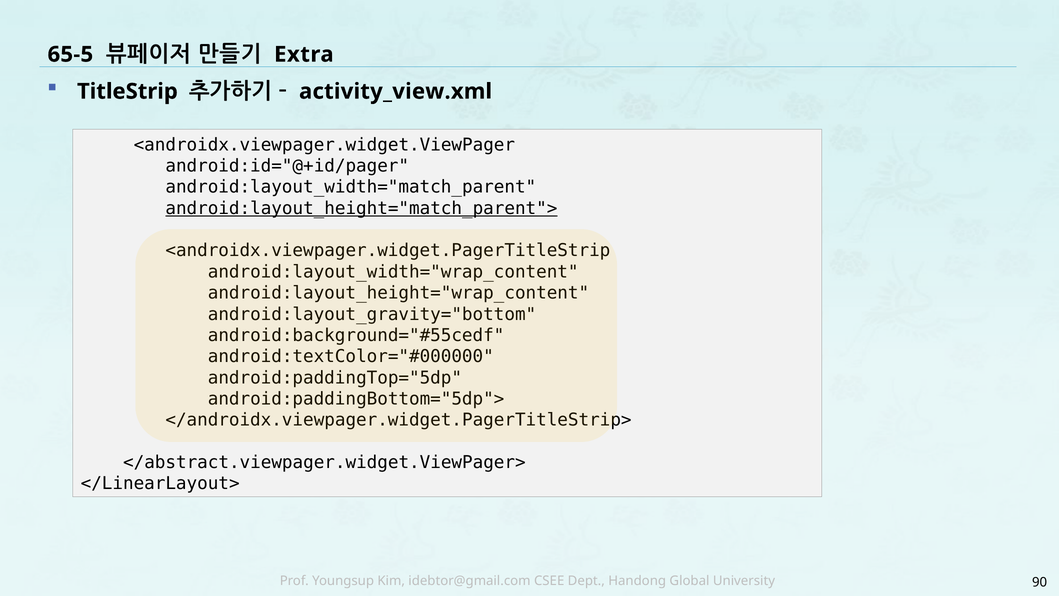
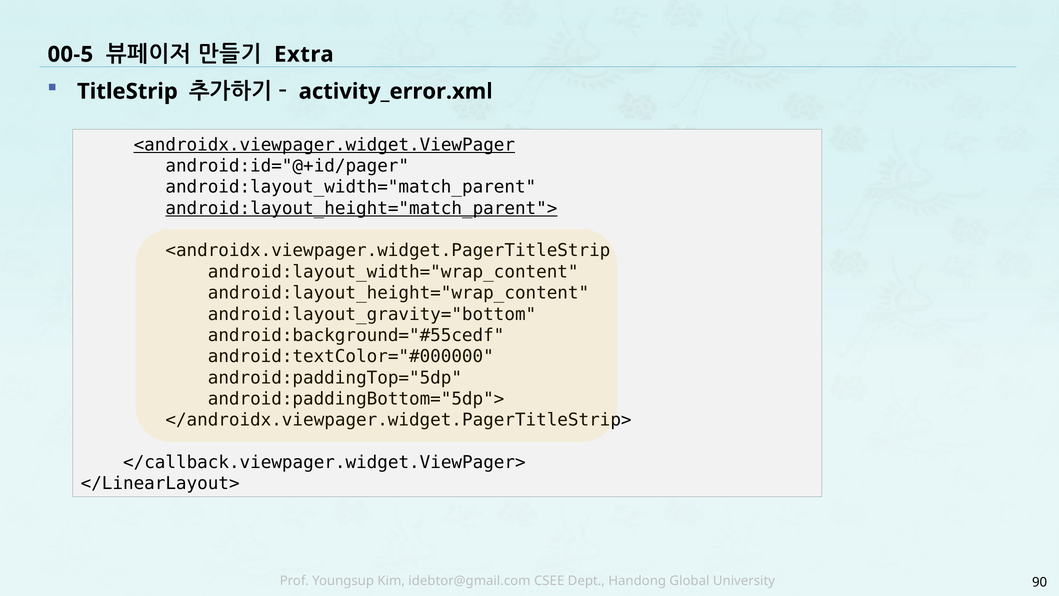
65-5: 65-5 -> 00-5 (70, 54)
activity_view.xml: activity_view.xml -> activity_error.xml (396, 91)
<androidx.viewpager.widget.ViewPager underline: none -> present (324, 145)
</abstract.viewpager.widget.ViewPager>: </abstract.viewpager.widget.ViewPager> -> </callback.viewpager.widget.ViewPager> (324, 462)
